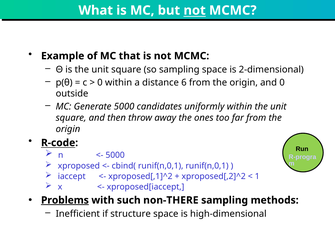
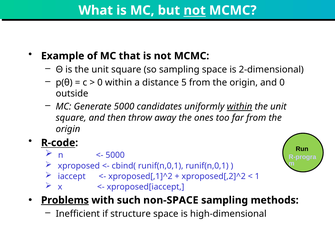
6: 6 -> 5 (184, 83)
within underline: none -> present (240, 107)
non-THERE: non-THERE -> non-SPACE (171, 200)
